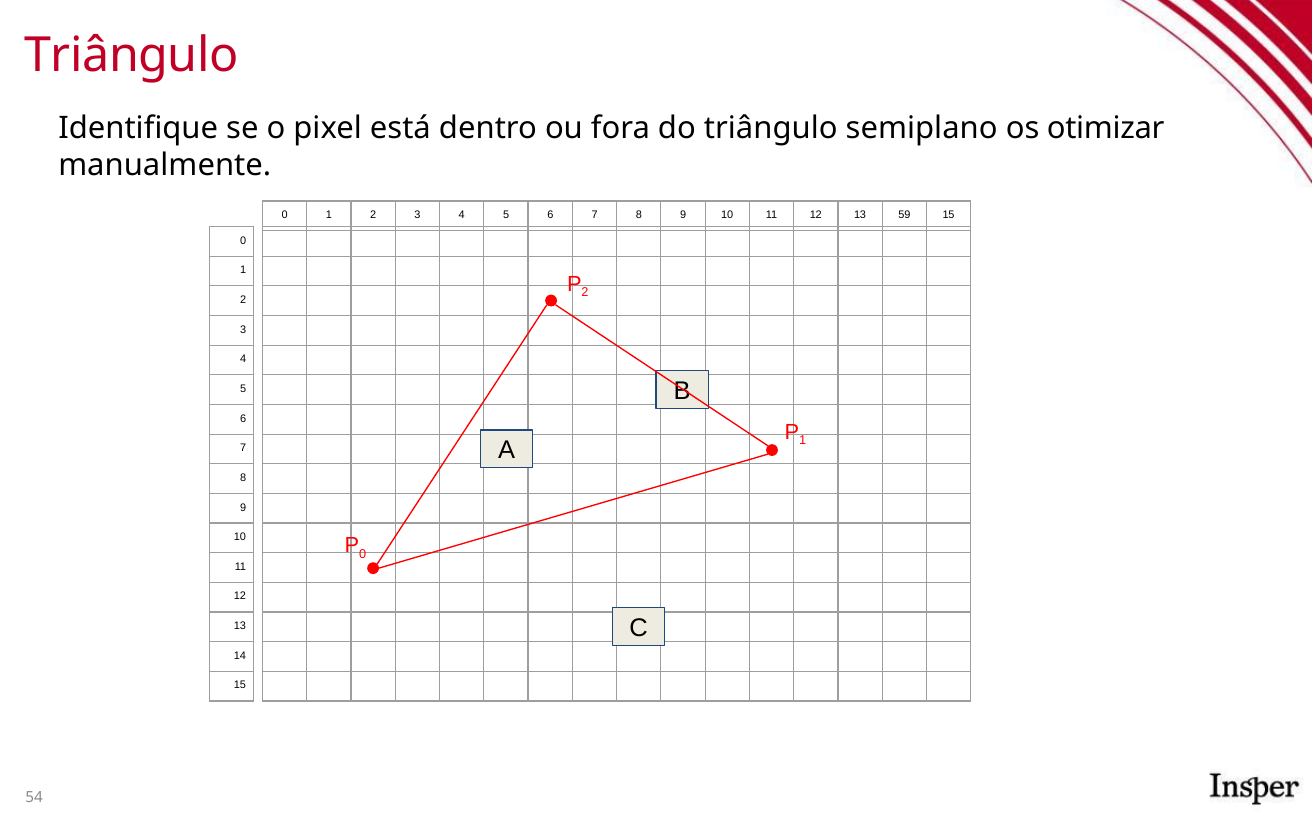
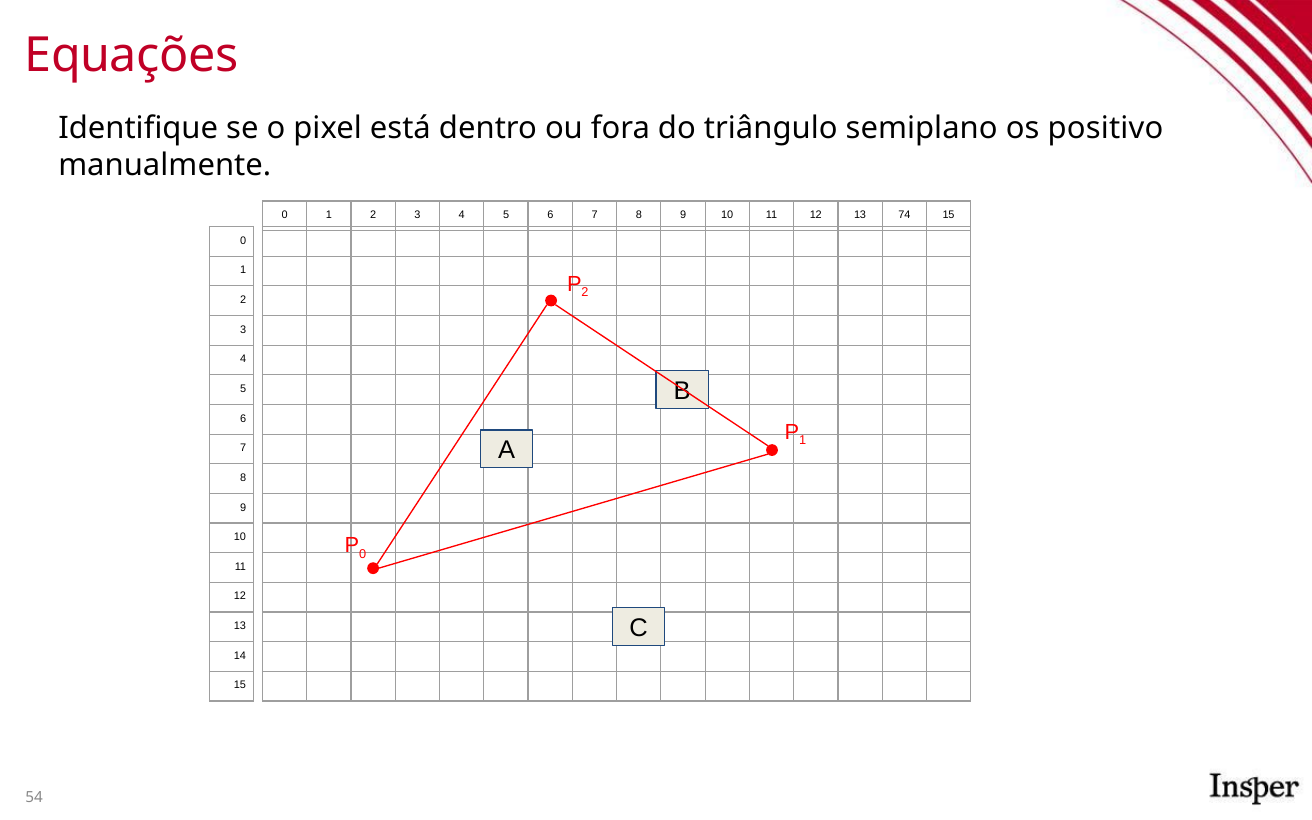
Triângulo: Triângulo -> Equações (132, 55)
otimizar: otimizar -> positivo (1105, 128)
59: 59 -> 74 (904, 215)
